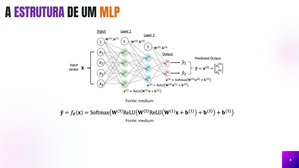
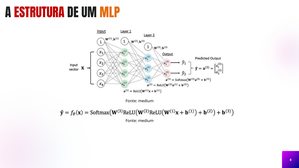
ESTRUTURA colour: purple -> red (39, 13)
